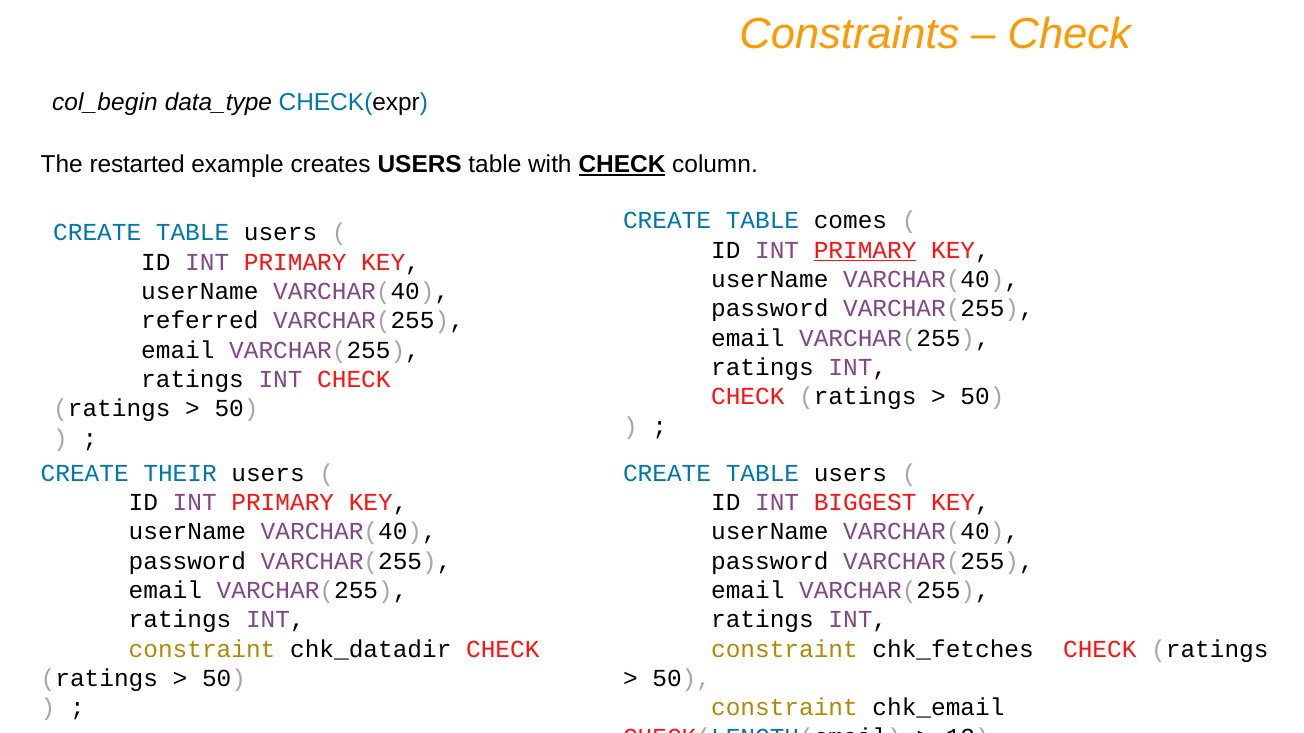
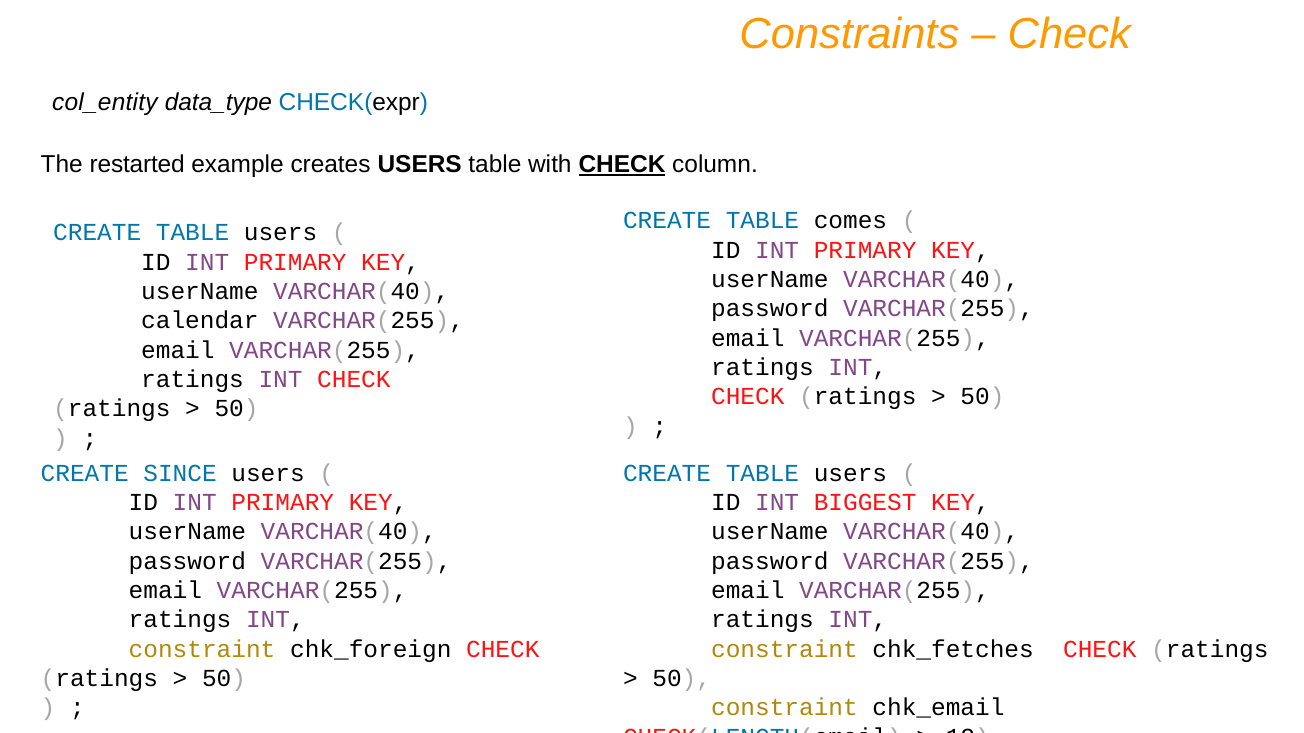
col_begin: col_begin -> col_entity (105, 103)
PRIMARY underline: present -> none (865, 250)
referred: referred -> calendar (200, 321)
THEIR: THEIR -> SINCE (180, 473)
chk_datadir: chk_datadir -> chk_foreign (371, 649)
